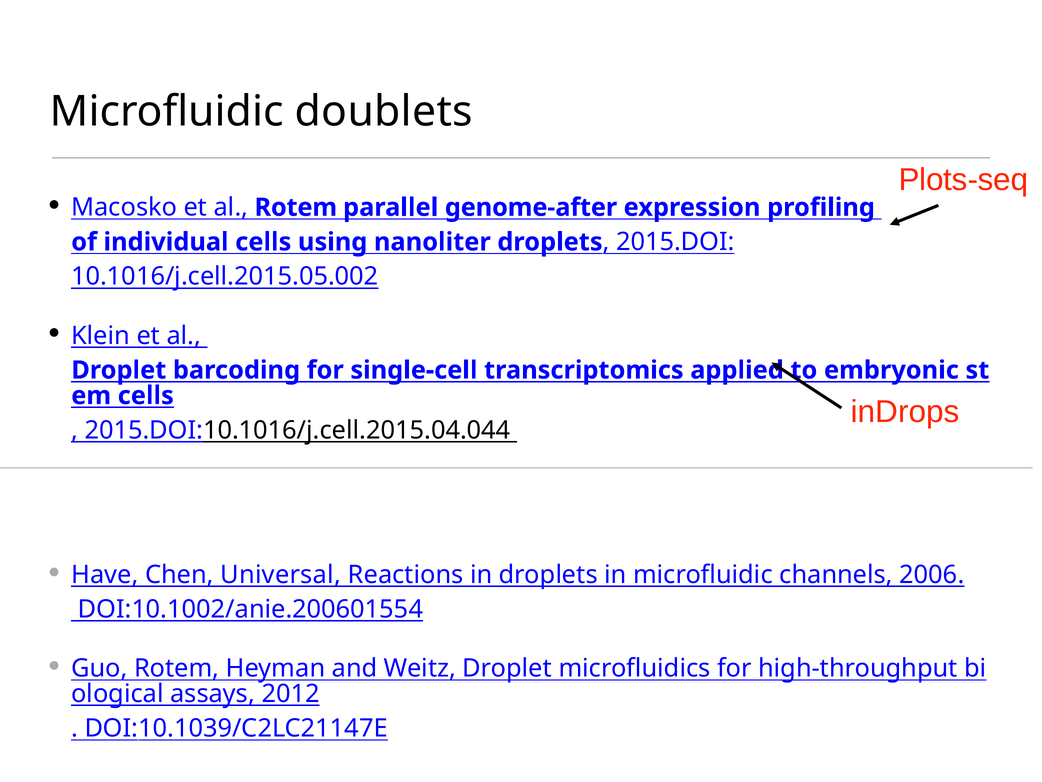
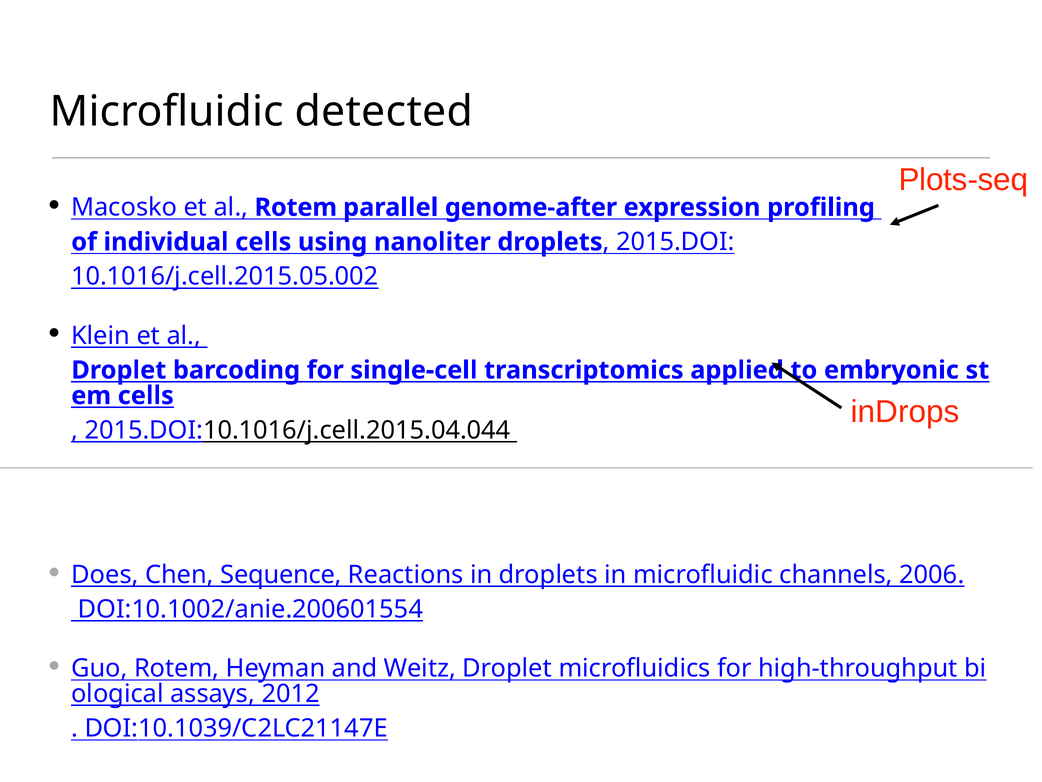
doublets: doublets -> detected (384, 112)
Have: Have -> Does (105, 574)
Universal: Universal -> Sequence (281, 574)
